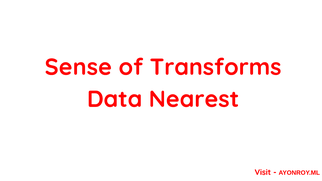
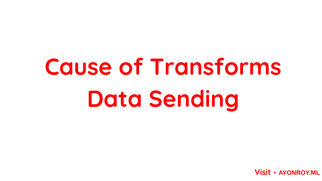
Sense: Sense -> Cause (78, 67)
Nearest: Nearest -> Sending (194, 99)
